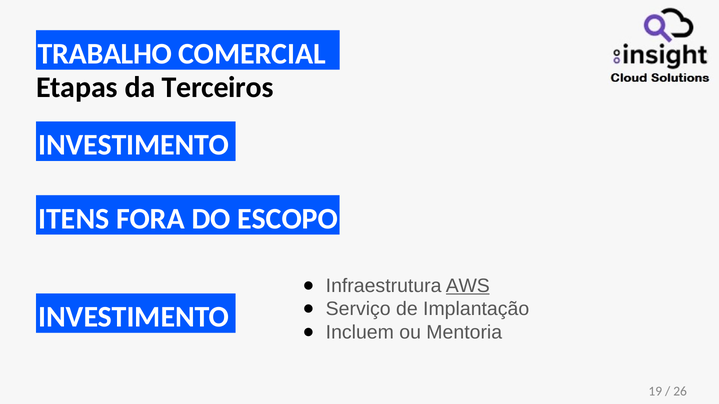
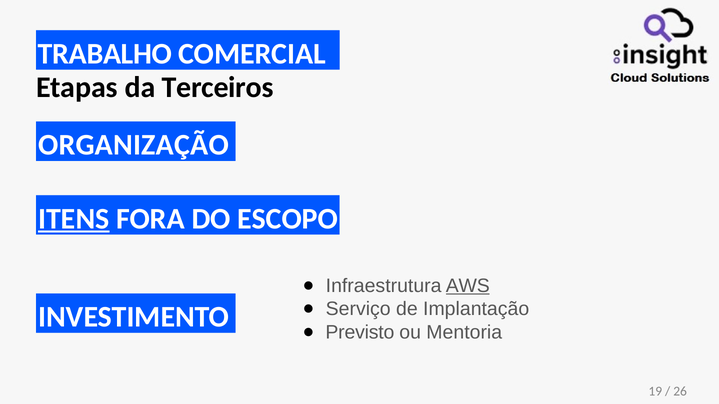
INVESTIMENTO: INVESTIMENTO -> ORGANIZAÇÃO (134, 145)
ITENS underline: none -> present (74, 219)
Incluem: Incluem -> Previsto (360, 333)
